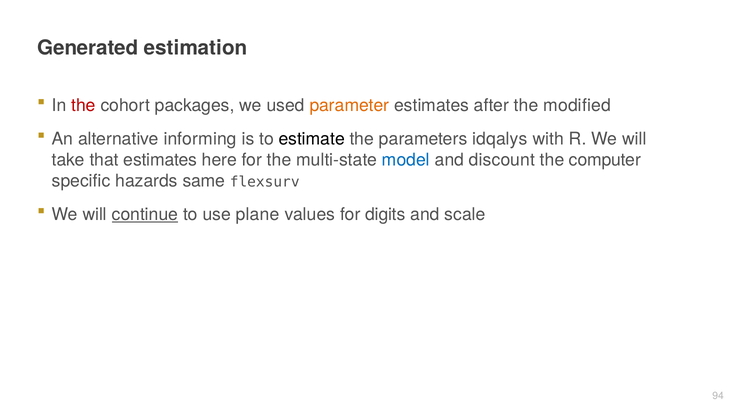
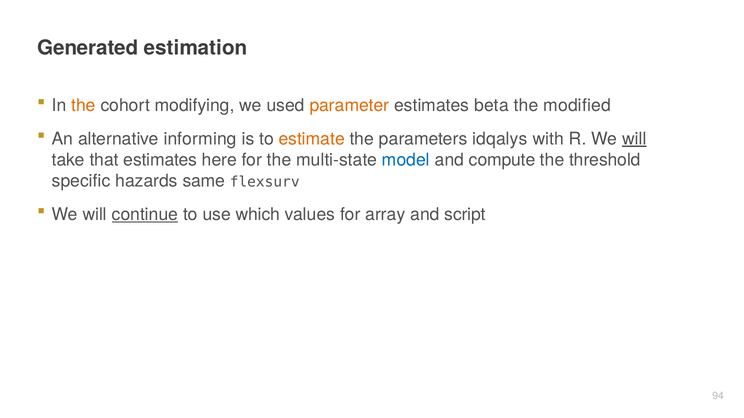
the colour: red -> orange (83, 105)
packages: packages -> modifying (195, 105)
after: after -> beta (491, 105)
estimate colour: black -> orange (312, 139)
will underline: none -> present (634, 139)
discount: discount -> compute (502, 160)
computer: computer -> threshold (605, 160)
plane: plane -> which (258, 215)
digits: digits -> array (385, 215)
scale: scale -> script (465, 215)
